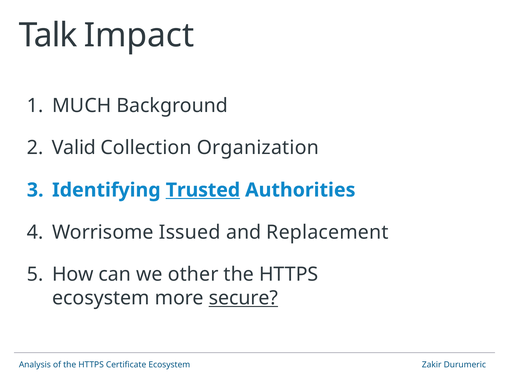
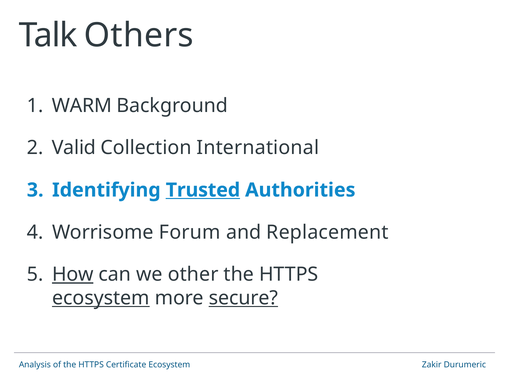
Impact: Impact -> Others (139, 35)
MUCH: MUCH -> WARM (82, 106)
Organization: Organization -> International (258, 148)
Issued: Issued -> Forum (190, 232)
How underline: none -> present (73, 274)
ecosystem underline: none -> present (101, 298)
